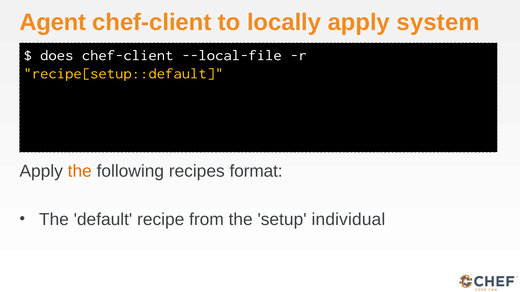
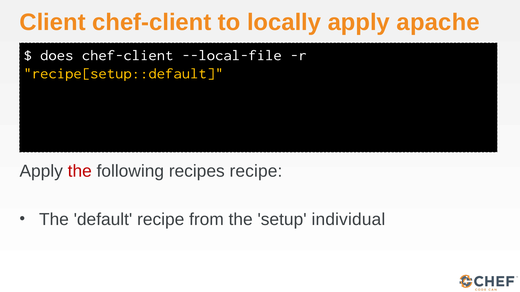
Agent: Agent -> Client (53, 23)
system: system -> apache (438, 23)
the colour: orange -> red (80, 172)
recipes format: format -> recipe (256, 172)
